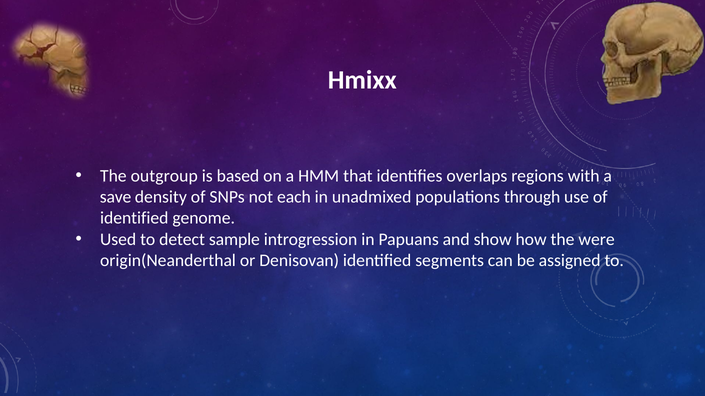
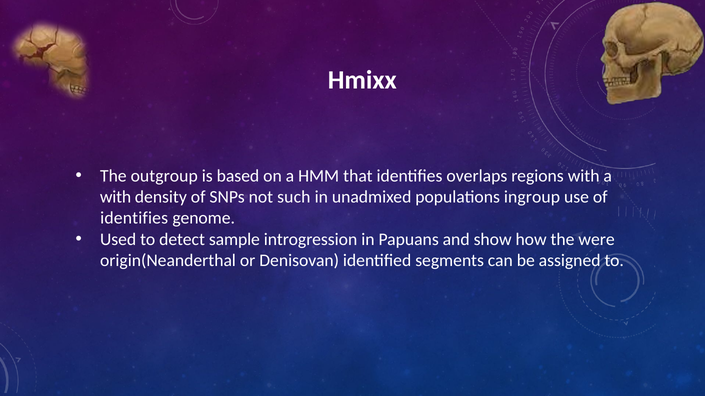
save: save -> with (116, 197)
each: each -> such (294, 197)
through: through -> ingroup (532, 197)
identified: identified -> identifies (134, 218)
